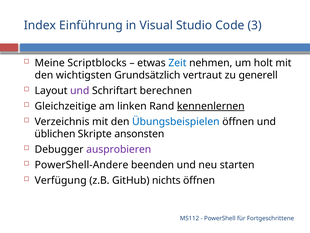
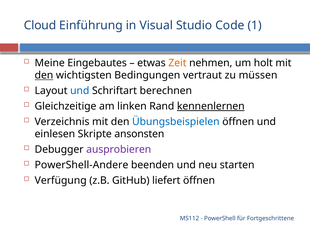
Index: Index -> Cloud (40, 25)
3: 3 -> 1 (255, 25)
Scriptblocks: Scriptblocks -> Eingebautes (97, 63)
Zeit colour: blue -> orange (177, 63)
den underline: none -> present (44, 75)
Grundsätzlich: Grundsätzlich -> Bedingungen (147, 75)
generell: generell -> müssen (258, 75)
und colour: purple -> blue (80, 91)
üblichen: üblichen -> einlesen (55, 134)
nichts: nichts -> liefert (166, 180)
